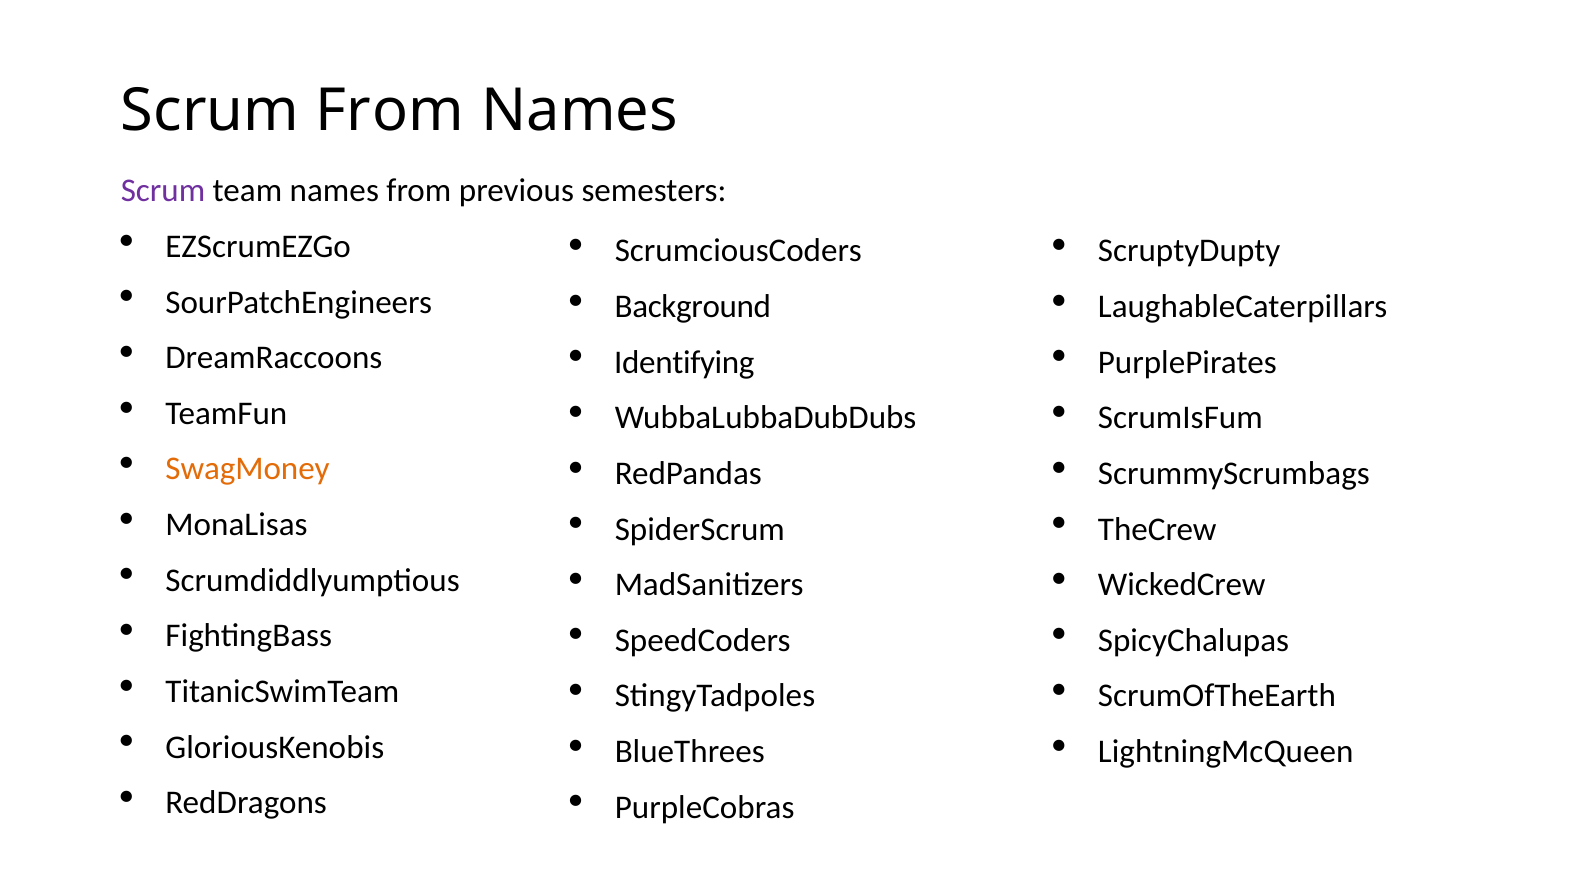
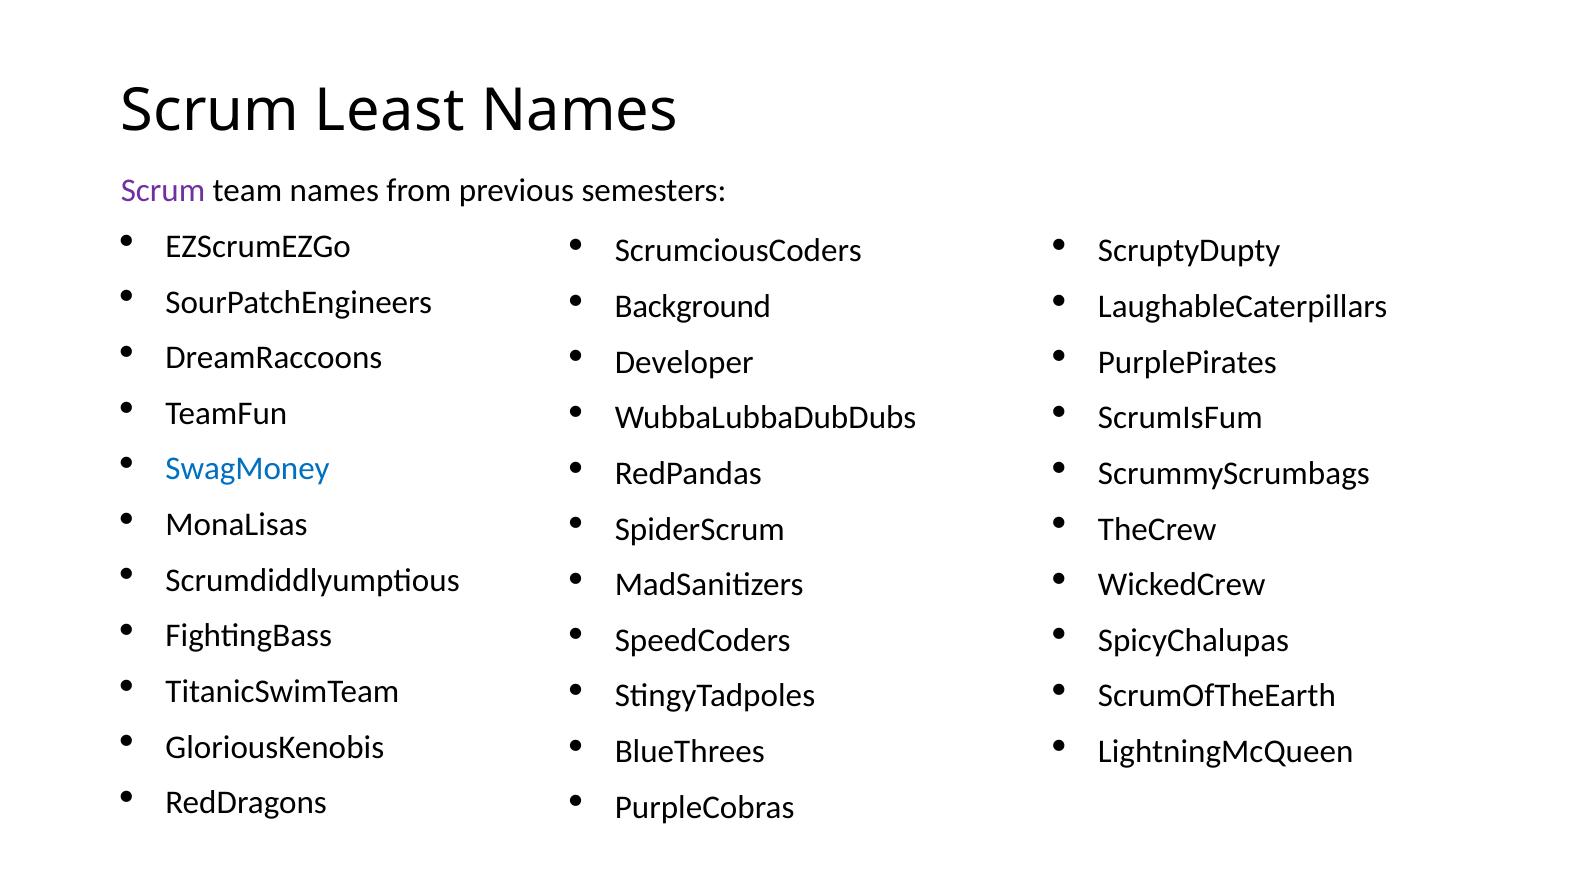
Scrum From: From -> Least (390, 111)
Identifying: Identifying -> Developer (684, 363)
SwagMoney colour: orange -> blue (248, 469)
